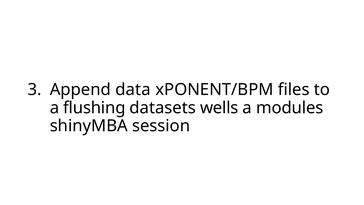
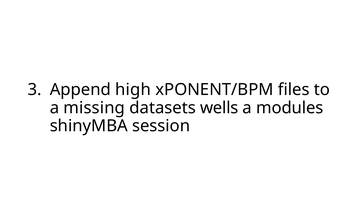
data: data -> high (133, 90)
flushing: flushing -> missing (94, 108)
